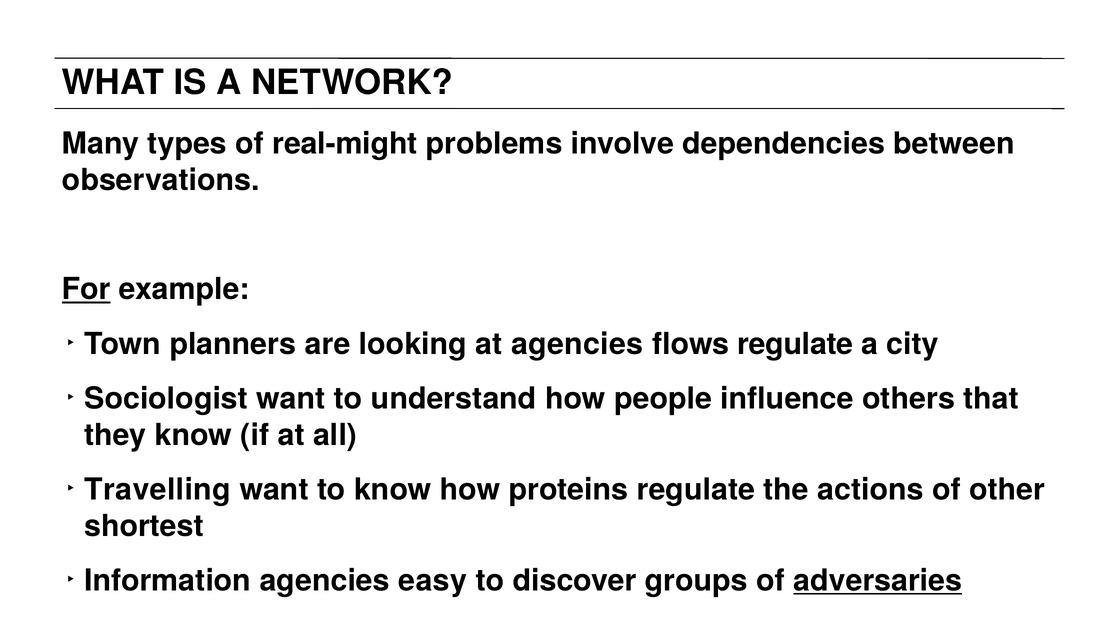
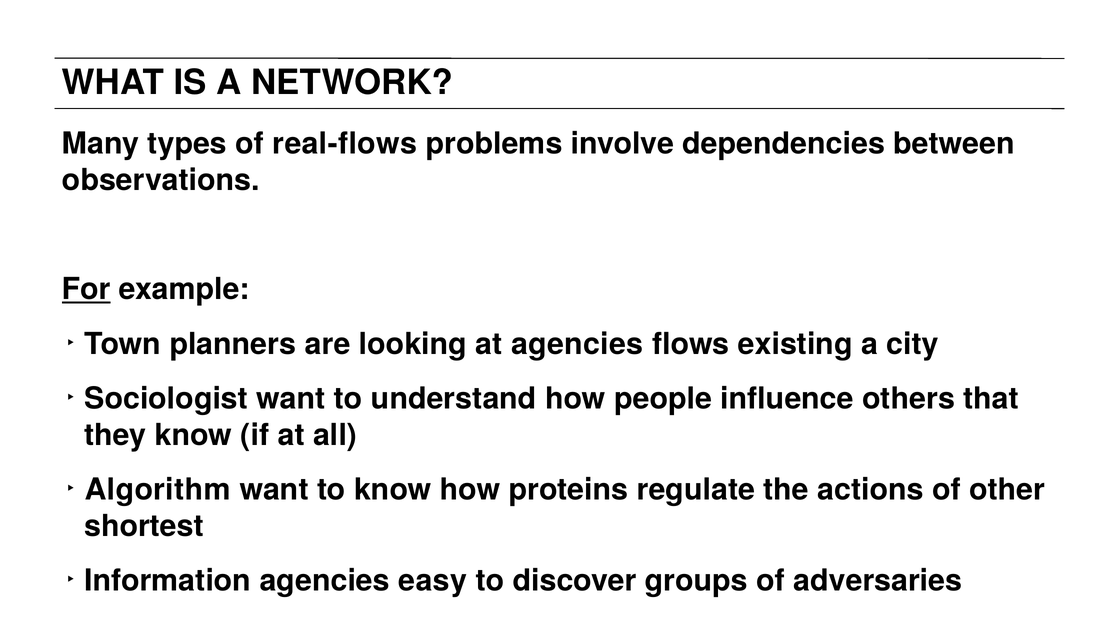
real-might: real-might -> real-flows (345, 144)
flows regulate: regulate -> existing (795, 344)
Travelling: Travelling -> Algorithm (158, 490)
adversaries underline: present -> none (878, 581)
